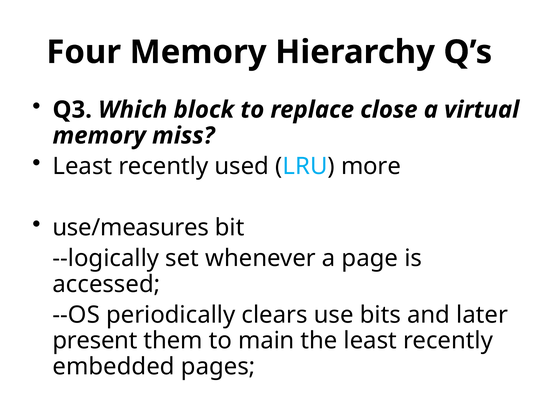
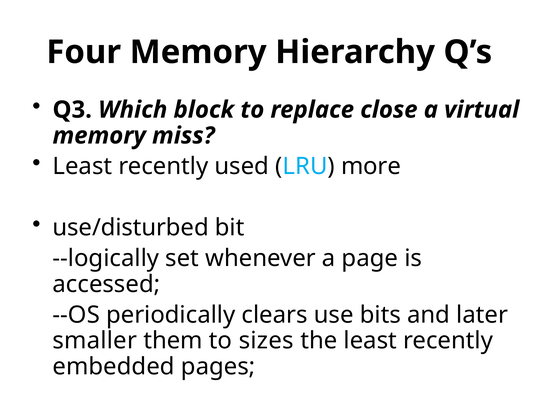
use/measures: use/measures -> use/disturbed (131, 228)
present: present -> smaller (95, 341)
main: main -> sizes (266, 341)
